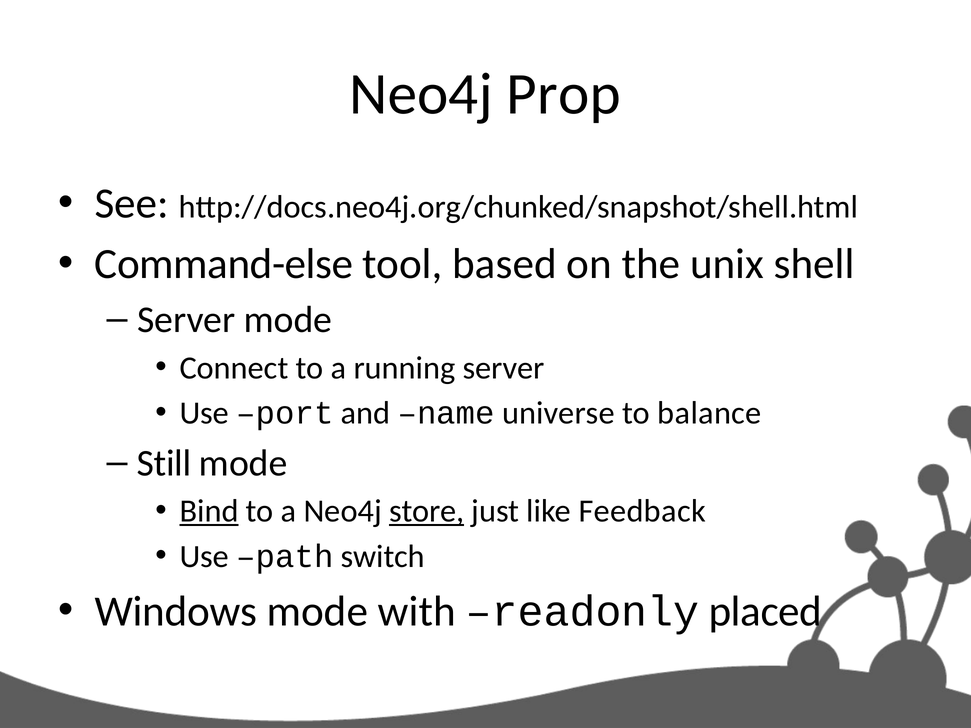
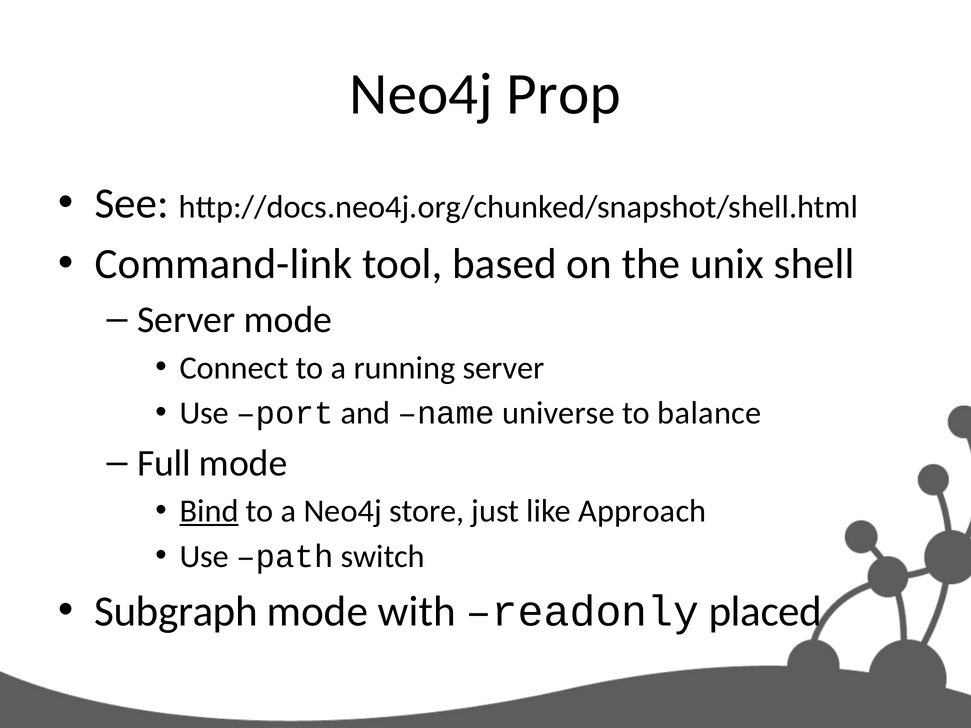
Command-else: Command-else -> Command-link (224, 264)
Still: Still -> Full (164, 463)
store underline: present -> none (427, 511)
Feedback: Feedback -> Approach (642, 511)
Windows: Windows -> Subgraph (176, 611)
